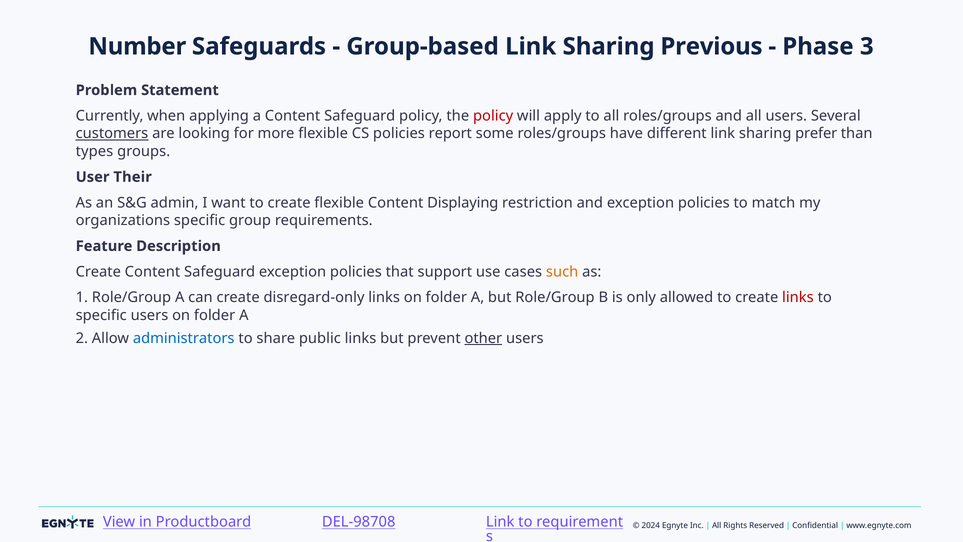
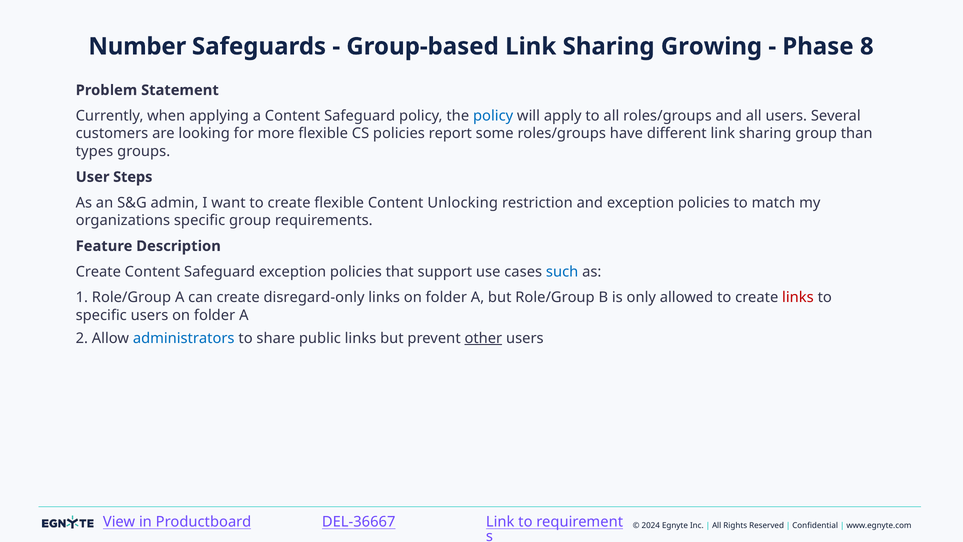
Previous: Previous -> Growing (711, 46)
3: 3 -> 8 (867, 46)
policy colour: red -> blue (493, 116)
customers underline: present -> none (112, 134)
sharing prefer: prefer -> group (816, 134)
Their: Their -> Steps (133, 177)
Displaying: Displaying -> Unlocking (463, 203)
such colour: orange -> blue (562, 272)
DEL-98708: DEL-98708 -> DEL-36667 (359, 522)
